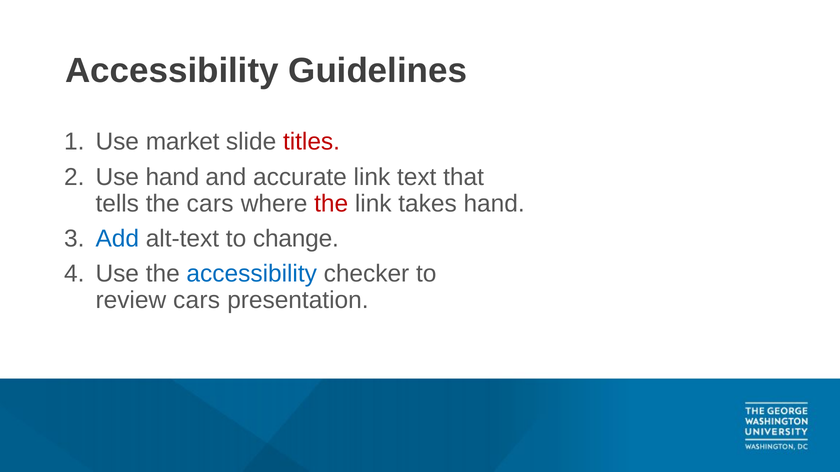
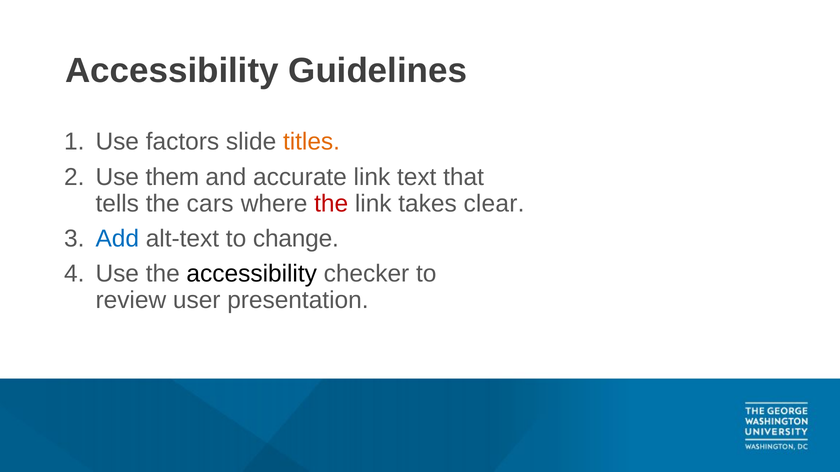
market: market -> factors (183, 142)
titles colour: red -> orange (312, 142)
Use hand: hand -> them (172, 177)
takes hand: hand -> clear (494, 204)
accessibility colour: blue -> black (252, 274)
review cars: cars -> user (197, 301)
